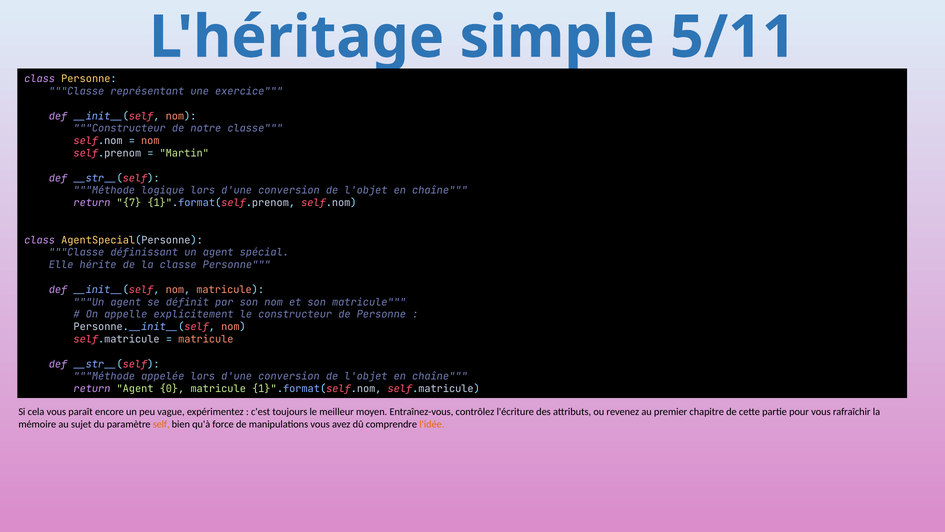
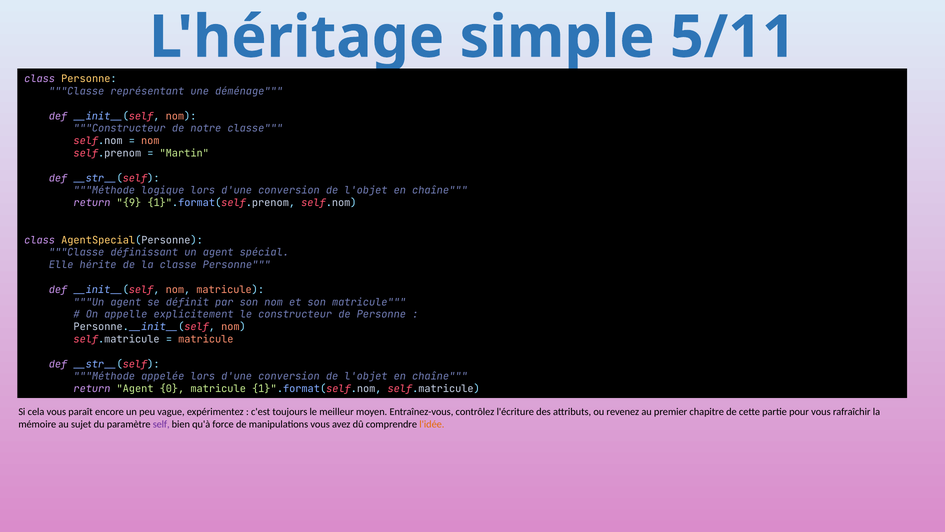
exercice: exercice -> déménage (249, 91)
7: 7 -> 9 (129, 203)
self colour: orange -> purple (161, 424)
